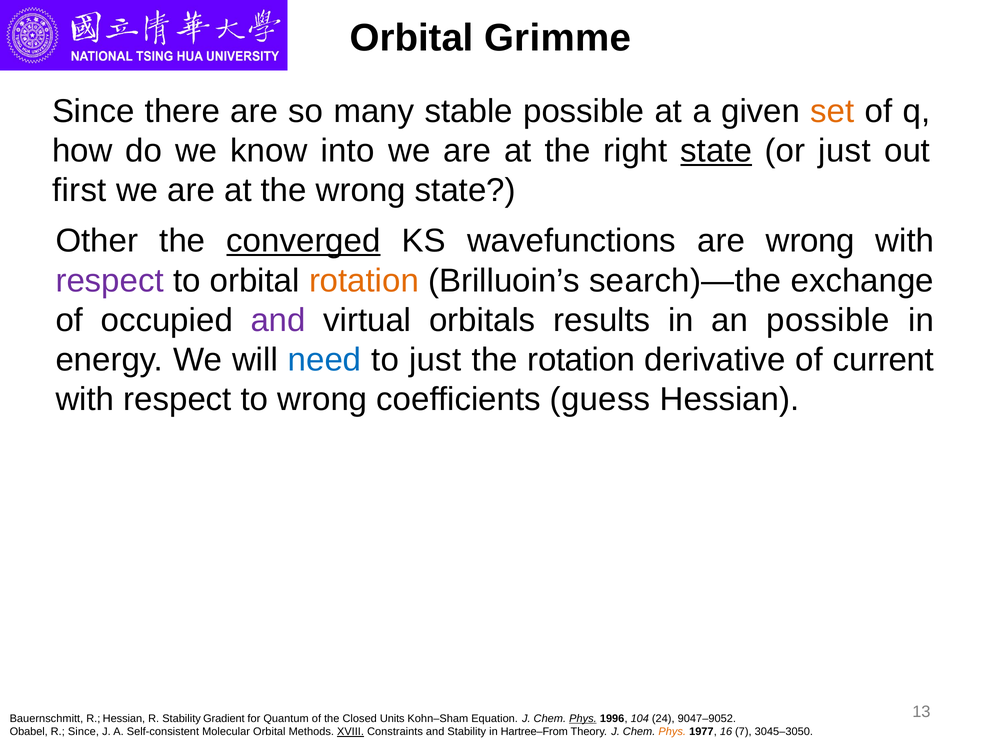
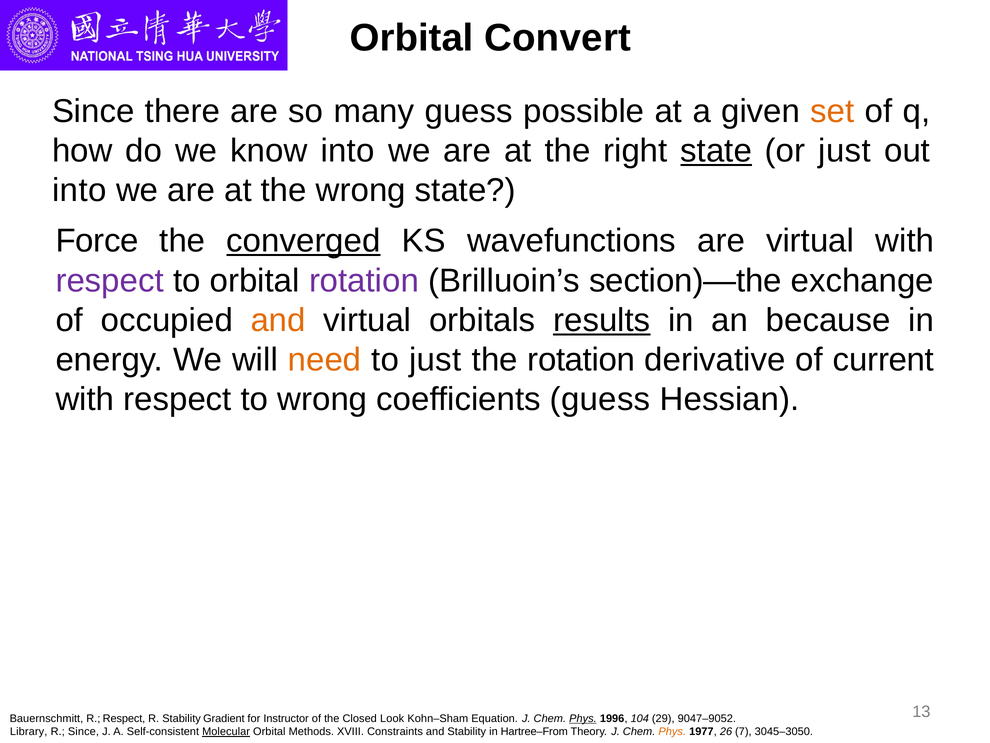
Grimme: Grimme -> Convert (558, 38)
many stable: stable -> guess (469, 111)
first: first -> into (79, 190)
Other: Other -> Force (97, 241)
are wrong: wrong -> virtual (810, 241)
rotation colour: orange -> purple (364, 280)
search)—the: search)—the -> section)—the (685, 280)
and colour: purple -> orange (278, 320)
results underline: none -> present (602, 320)
an possible: possible -> because (828, 320)
need colour: blue -> orange (325, 360)
R Hessian: Hessian -> Respect (124, 718)
Quantum: Quantum -> Instructor (286, 718)
Units: Units -> Look (392, 718)
24: 24 -> 29 (663, 718)
Obabel: Obabel -> Library (29, 731)
Molecular underline: none -> present (226, 731)
XVIII underline: present -> none (351, 731)
16: 16 -> 26 (726, 731)
